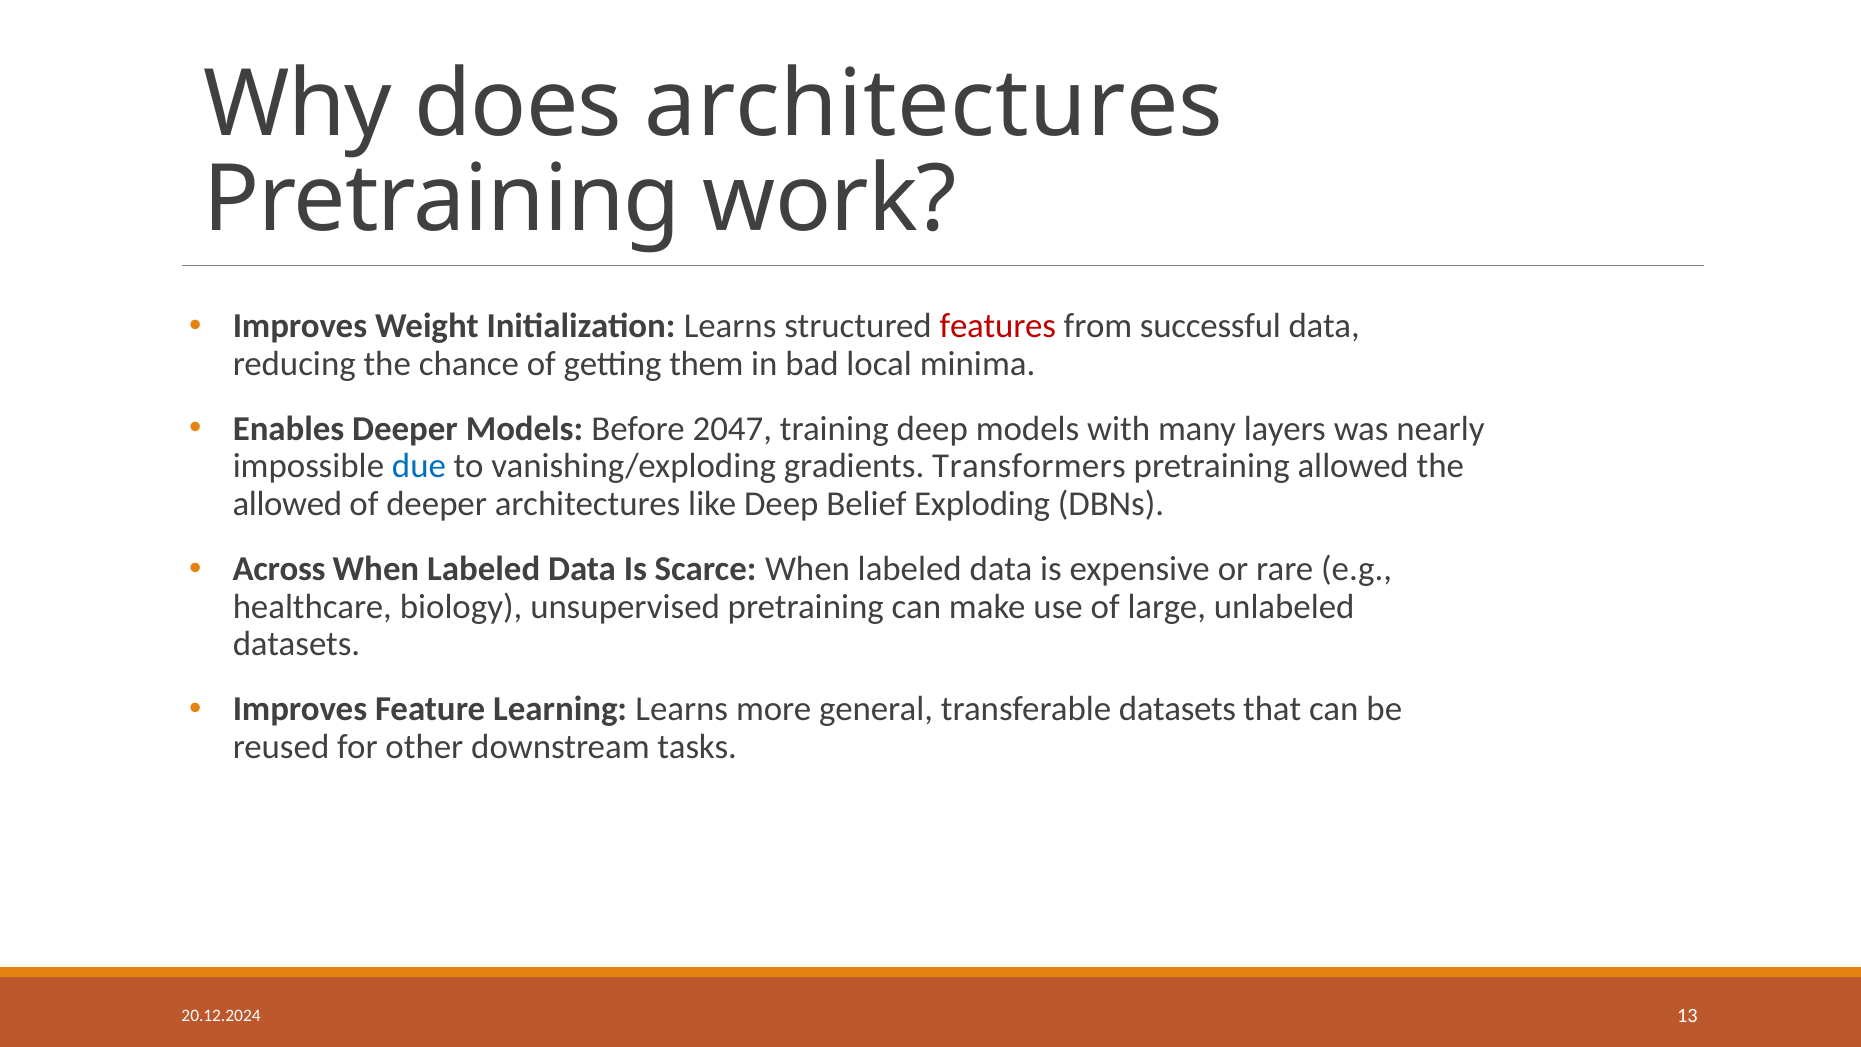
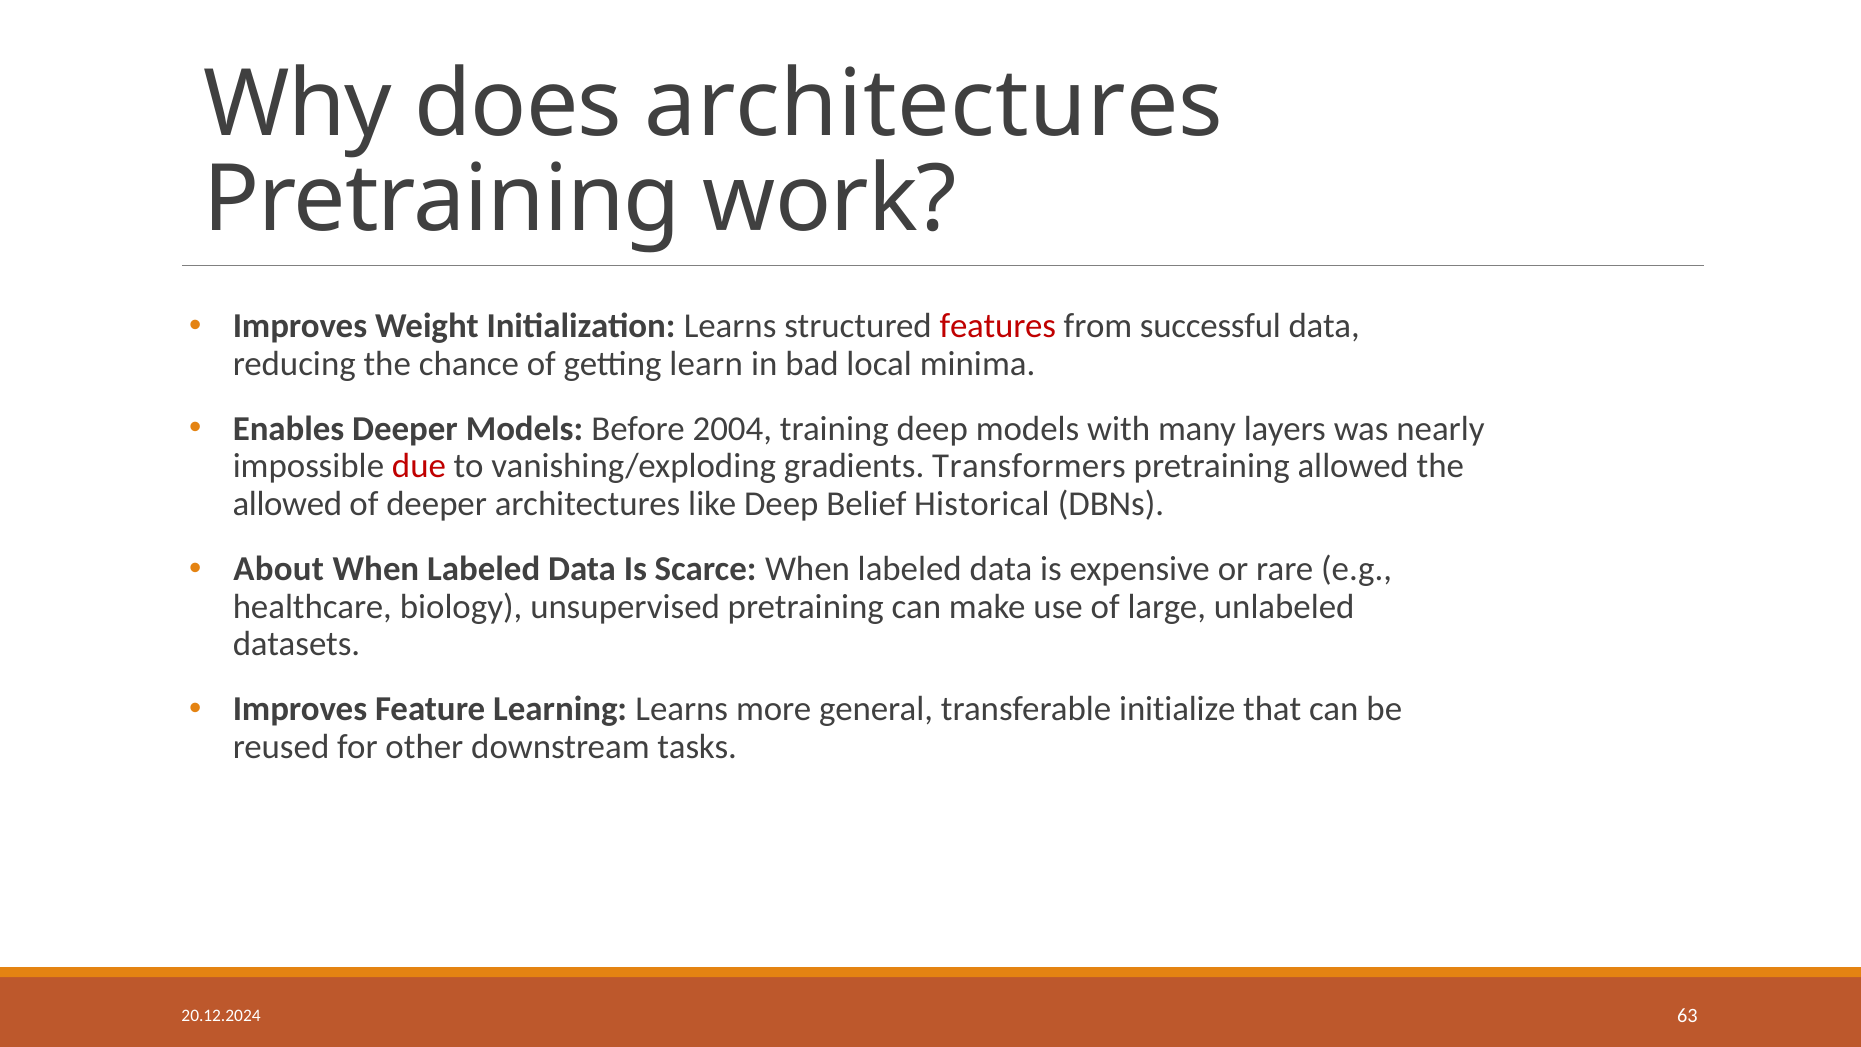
them: them -> learn (706, 364)
2047: 2047 -> 2004 (732, 429)
due colour: blue -> red (419, 466)
Exploding: Exploding -> Historical (982, 504)
Across: Across -> About (279, 569)
transferable datasets: datasets -> initialize (1177, 709)
13: 13 -> 63 (1687, 1015)
